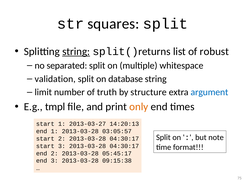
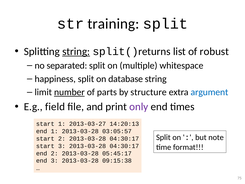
squares: squares -> training (113, 24)
validation: validation -> happiness (55, 79)
number underline: none -> present (69, 92)
truth: truth -> parts (107, 92)
tmpl: tmpl -> field (55, 107)
only colour: orange -> purple (139, 107)
